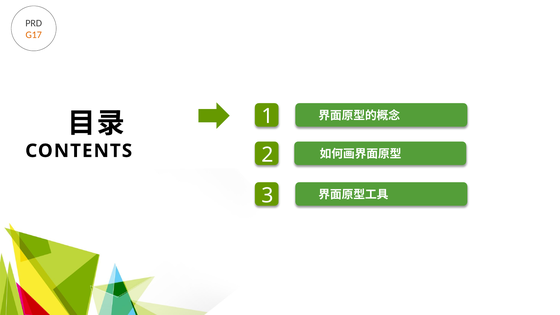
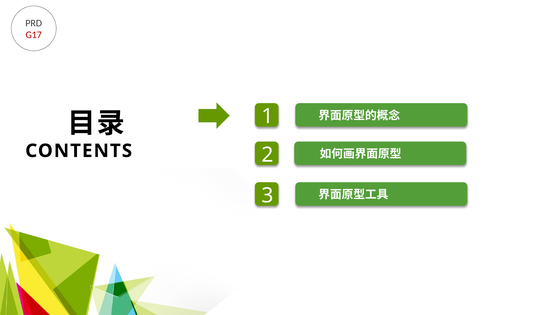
G17 colour: orange -> red (34, 35)
